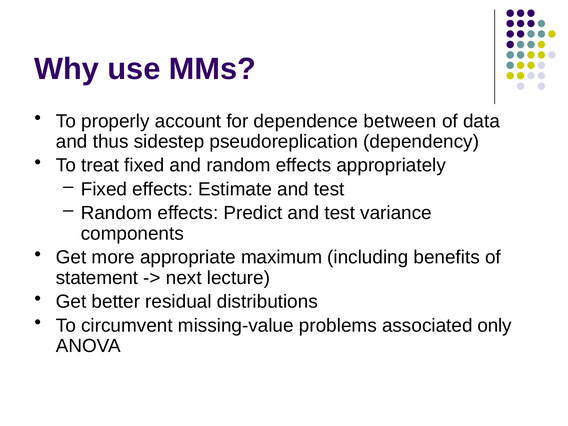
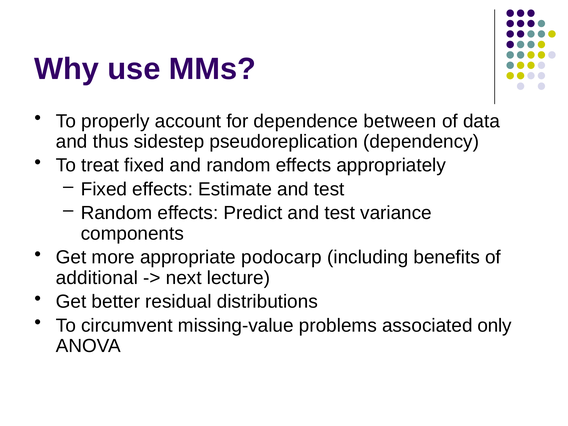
maximum: maximum -> podocarp (281, 257)
statement: statement -> additional (97, 278)
